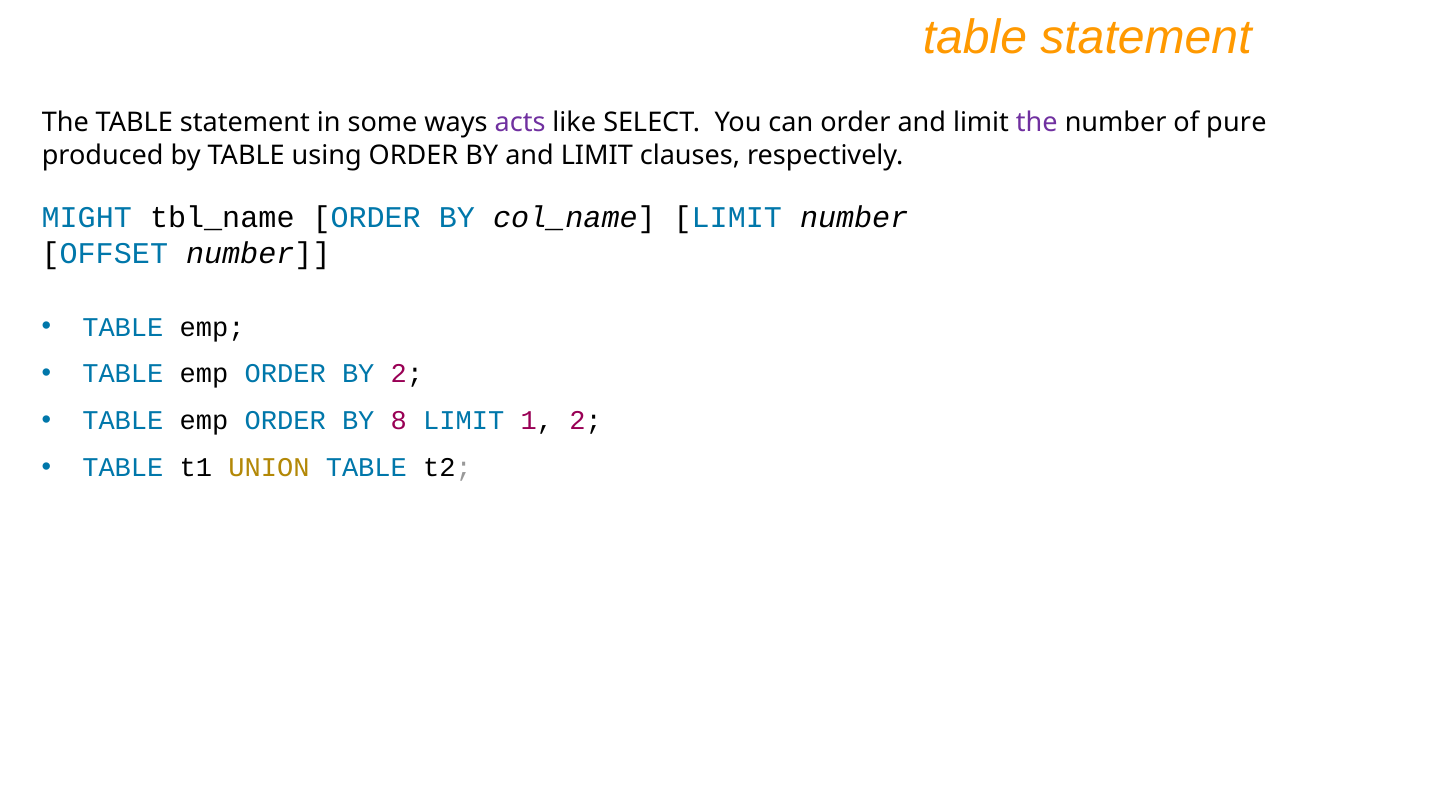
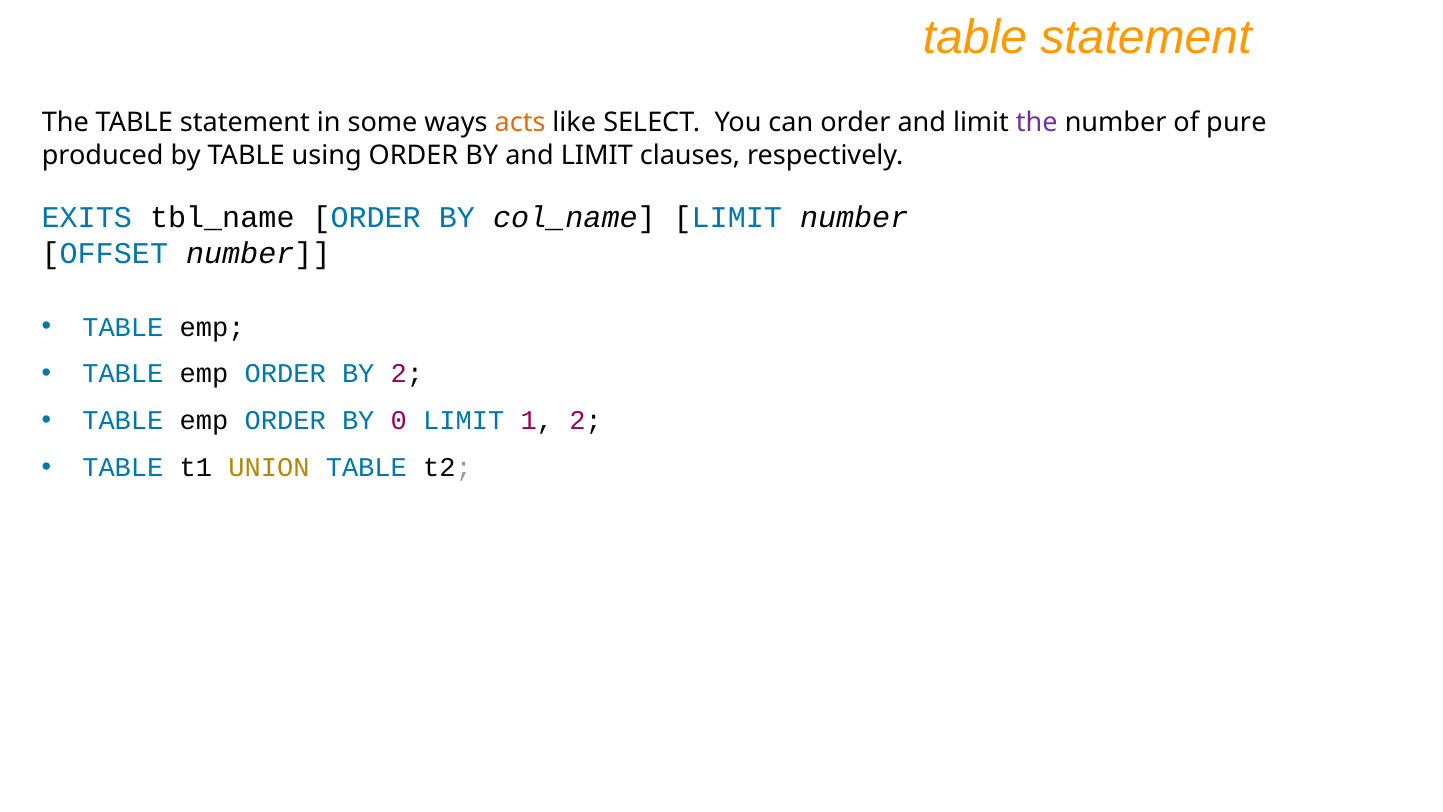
acts colour: purple -> orange (520, 123)
MIGHT: MIGHT -> EXITS (87, 217)
8: 8 -> 0 (399, 421)
